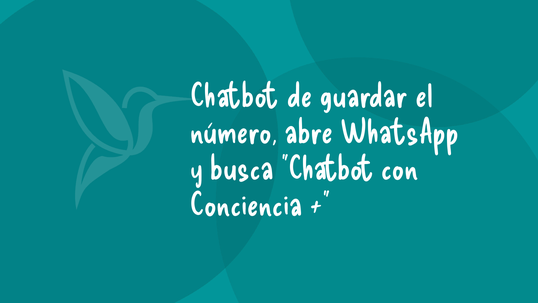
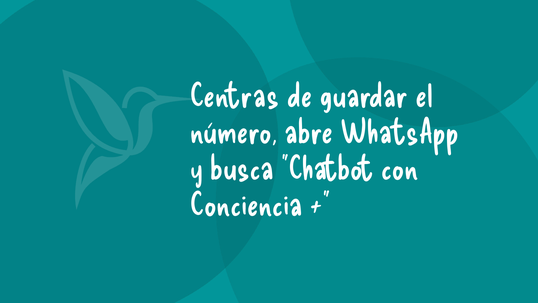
Chatbot: Chatbot -> Centras (235, 96)
